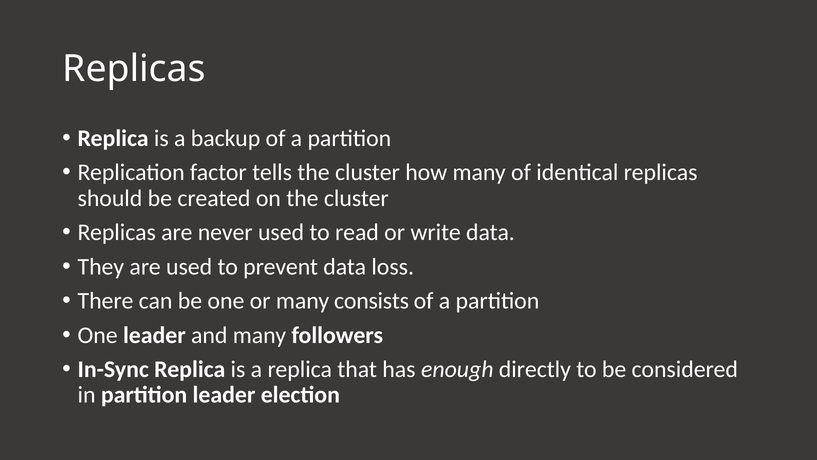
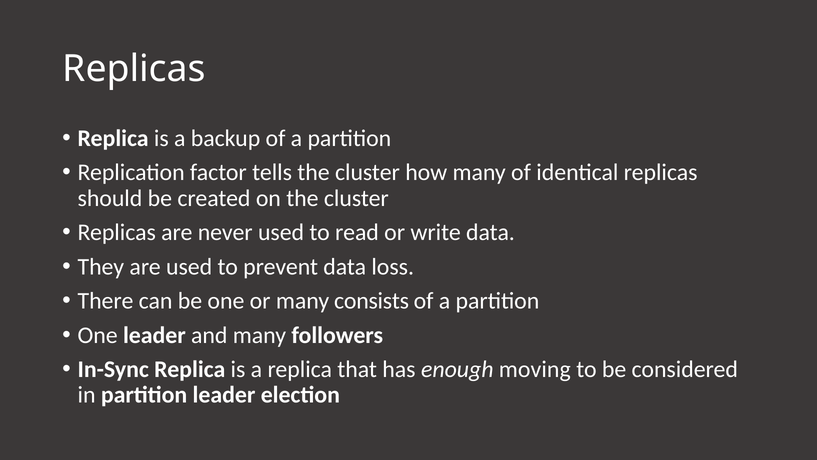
directly: directly -> moving (535, 369)
